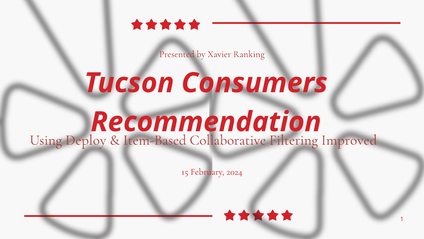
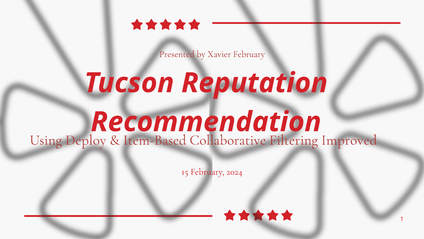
Xavier Ranking: Ranking -> February (249, 54)
Consumers: Consumers -> Reputation (255, 83)
